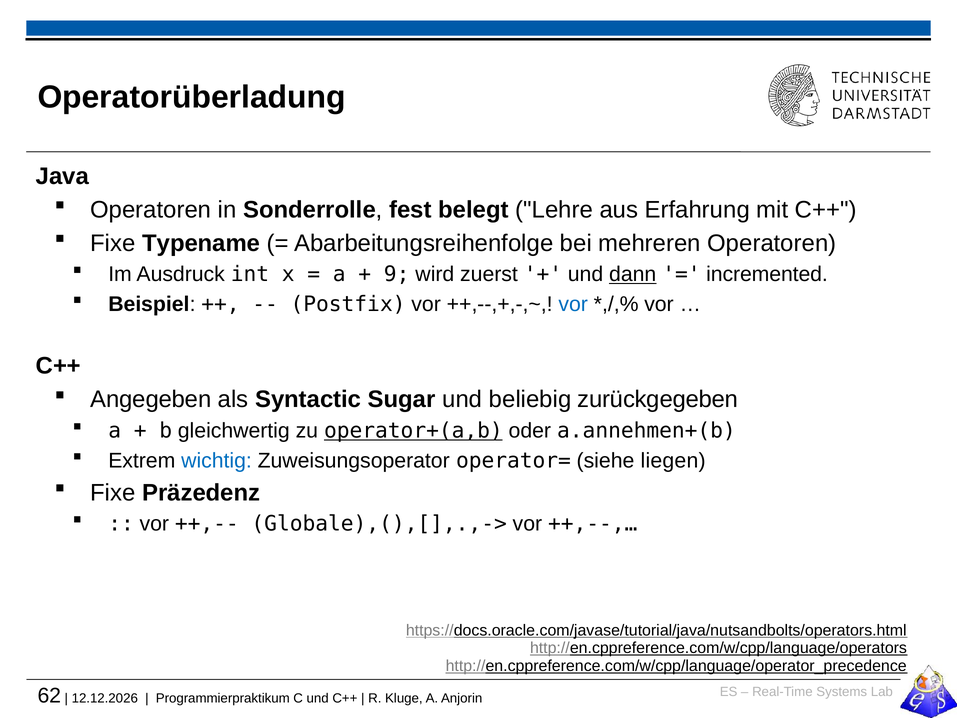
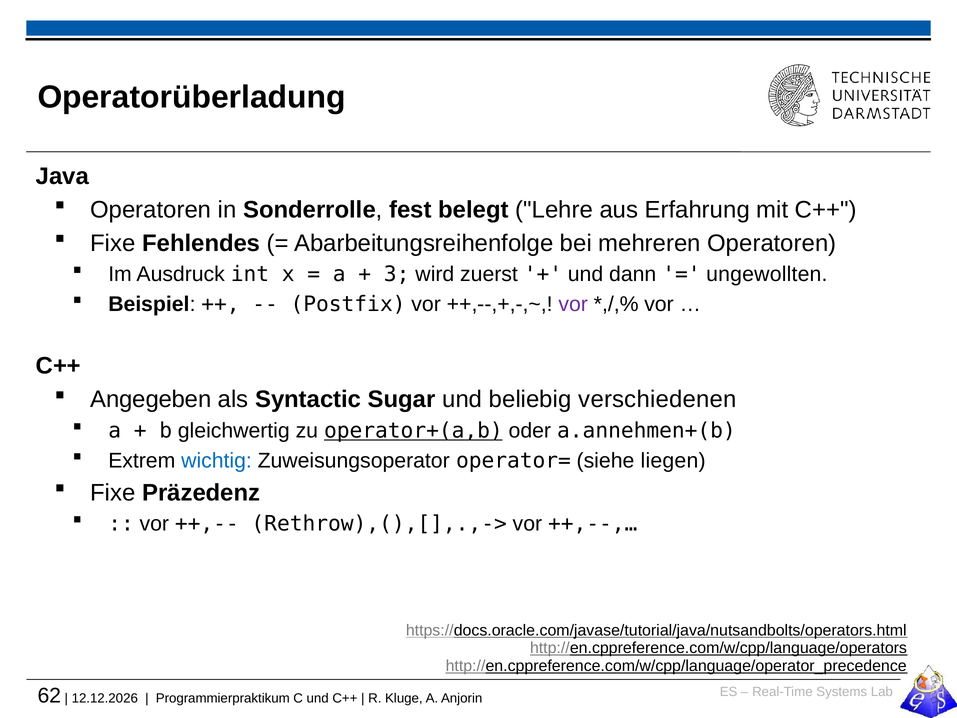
Typename: Typename -> Fehlendes (201, 243)
9: 9 -> 3 (397, 274)
dann underline: present -> none (633, 274)
incremented: incremented -> ungewollten (767, 274)
vor colour: blue -> purple (573, 304)
zurückgegeben: zurückgegeben -> verschiedenen (658, 399)
Globale),(),[],.,->: Globale),(),[],.,-> -> Rethrow),(),[],.,-> (379, 524)
